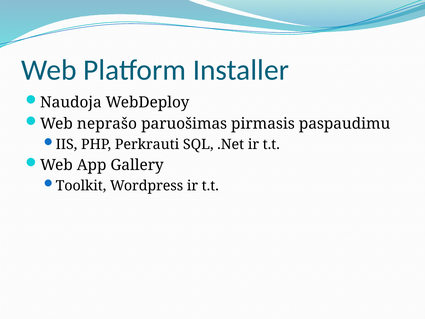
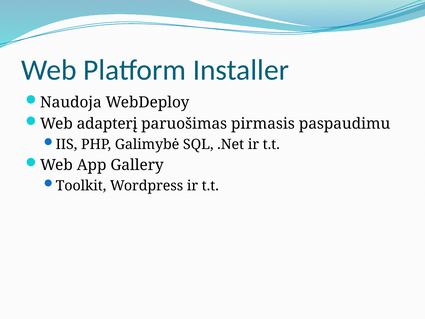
neprašo: neprašo -> adapterį (107, 124)
Perkrauti: Perkrauti -> Galimybė (147, 144)
